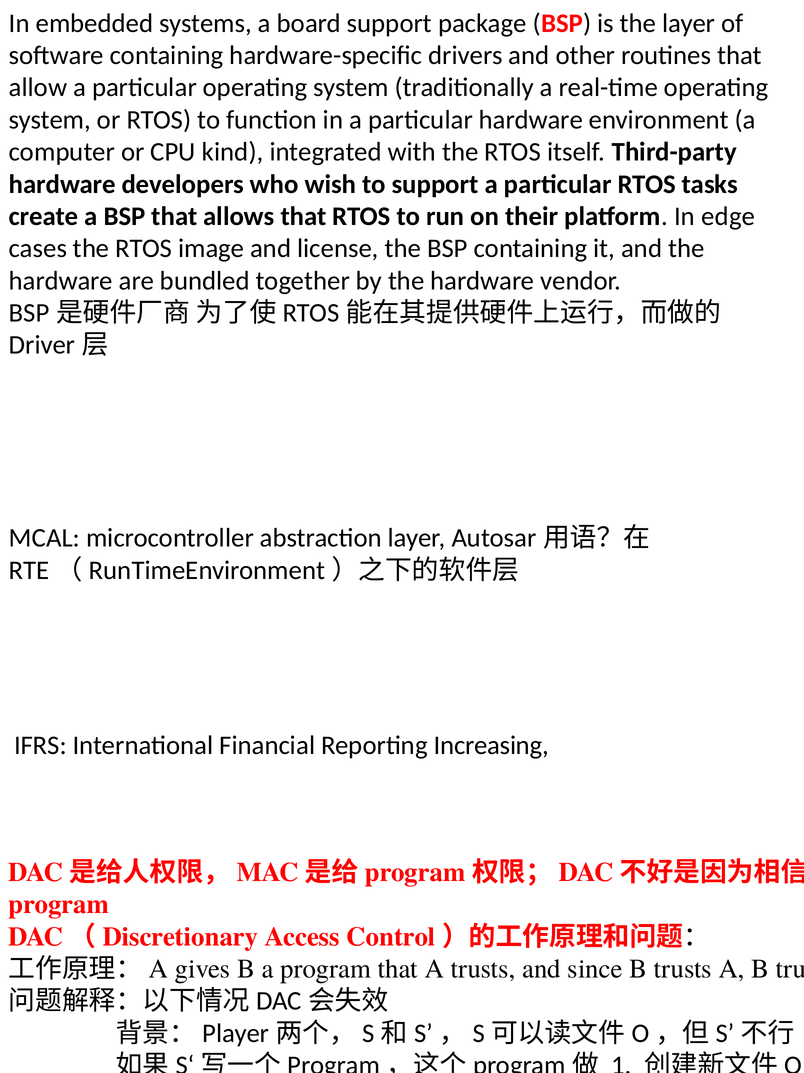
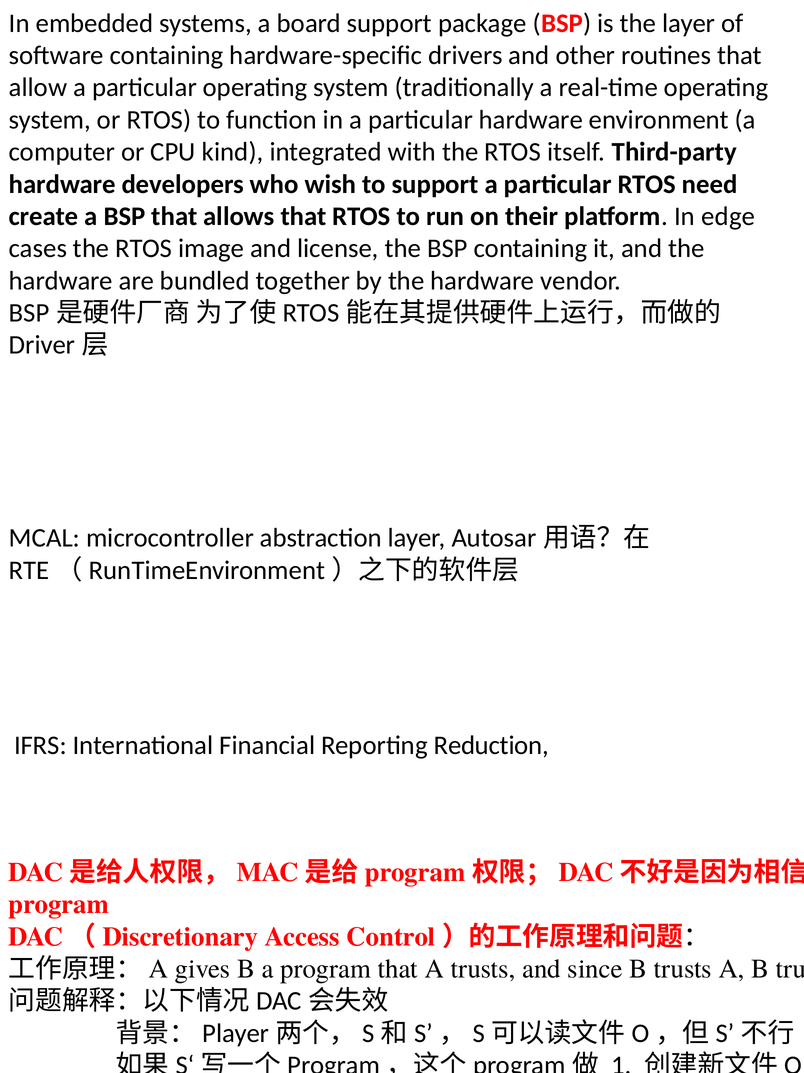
tasks: tasks -> need (710, 184)
Increasing: Increasing -> Reduction (491, 745)
